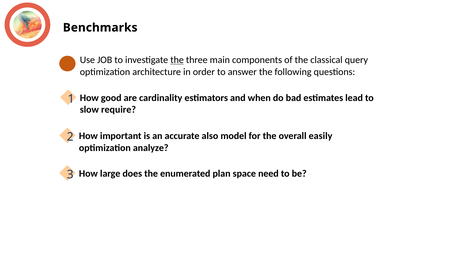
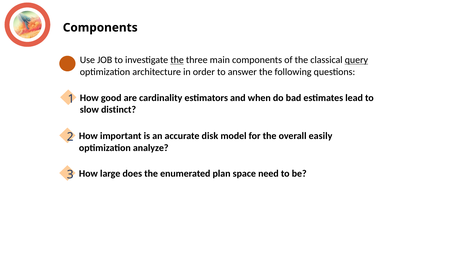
Benchmarks: Benchmarks -> Components (100, 28)
query underline: none -> present (356, 60)
require: require -> distinct (119, 110)
also: also -> disk (210, 136)
